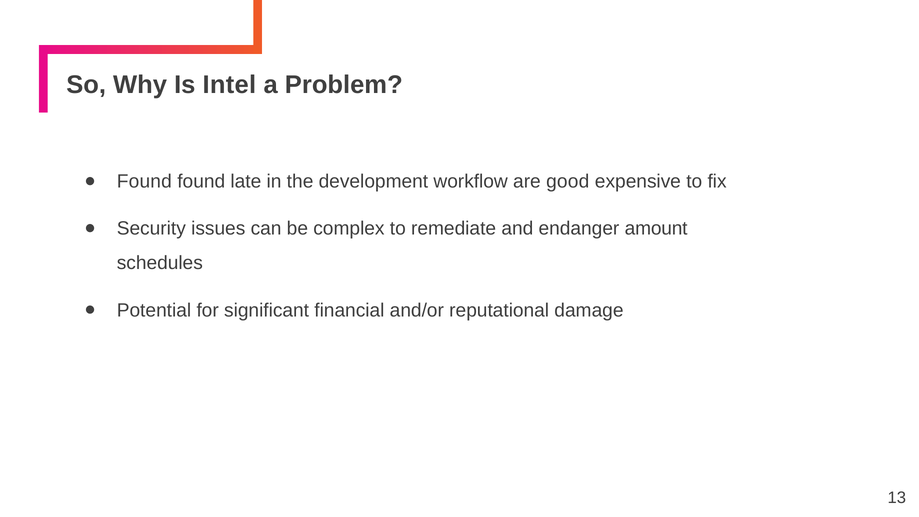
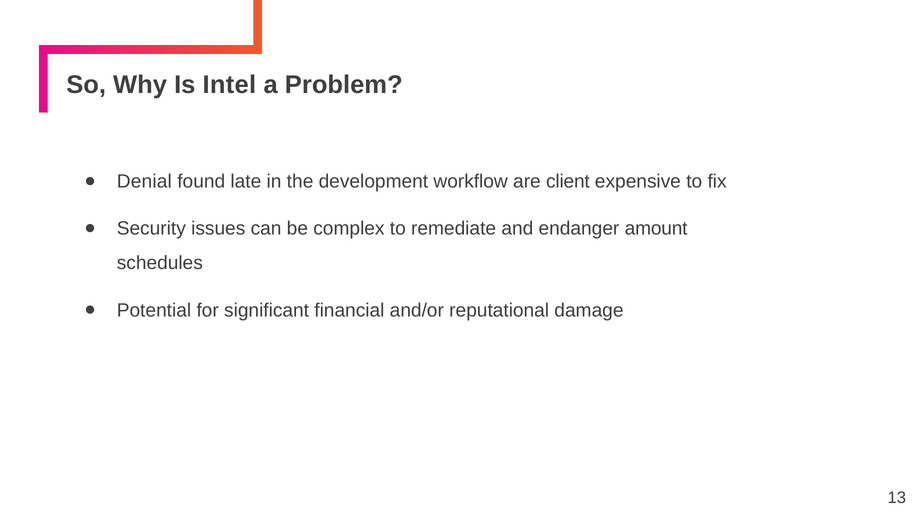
Found: Found -> Denial (144, 181)
good: good -> client (568, 181)
